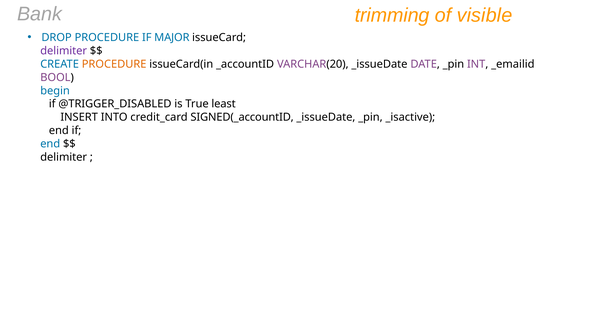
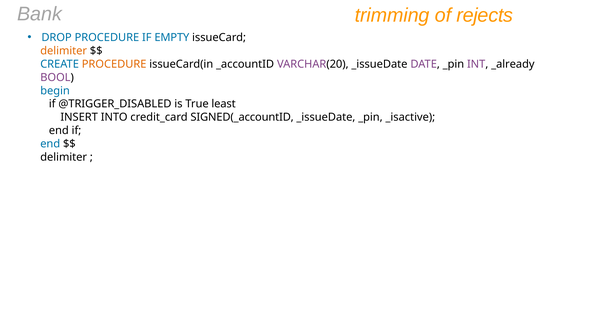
visible: visible -> rejects (485, 15)
MAJOR: MAJOR -> EMPTY (172, 37)
delimiter colour: purple -> orange (64, 51)
_emailid: _emailid -> _already (513, 64)
